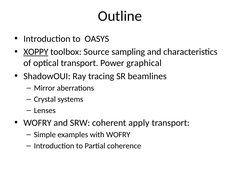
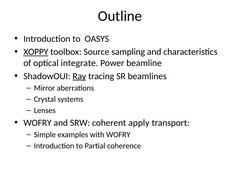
optical transport: transport -> integrate (79, 63)
graphical: graphical -> beamline (144, 63)
Ray underline: none -> present (79, 76)
